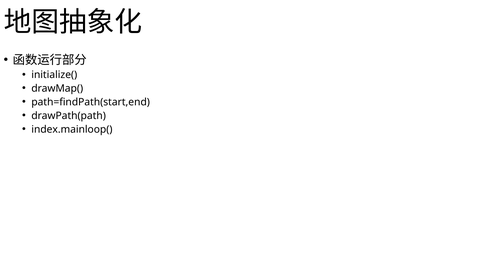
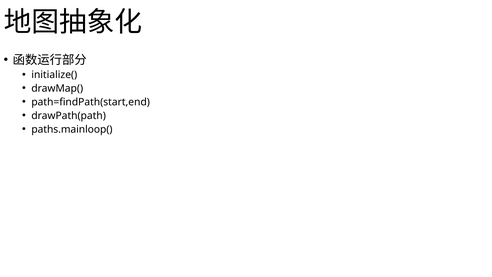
index.mainloop(: index.mainloop( -> paths.mainloop( (72, 129)
